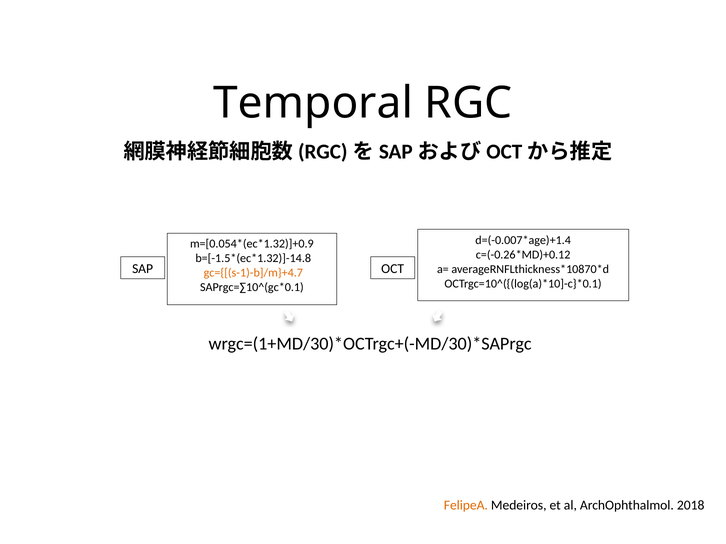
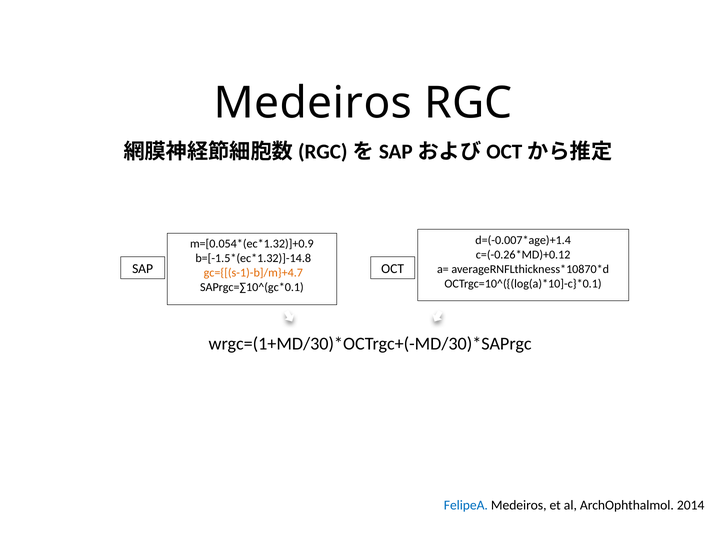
Temporal: Temporal -> Medeiros (313, 103)
FelipeA colour: orange -> blue (466, 506)
2018: 2018 -> 2014 (691, 506)
